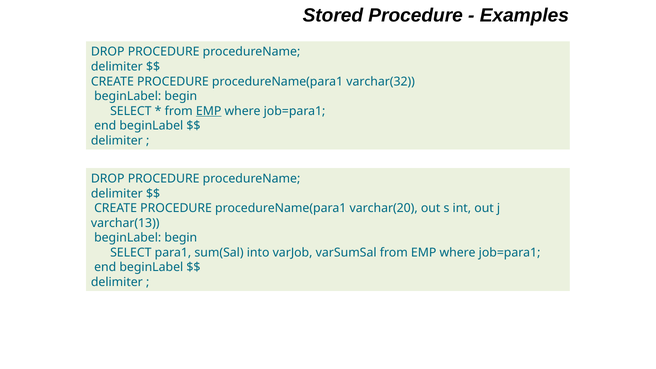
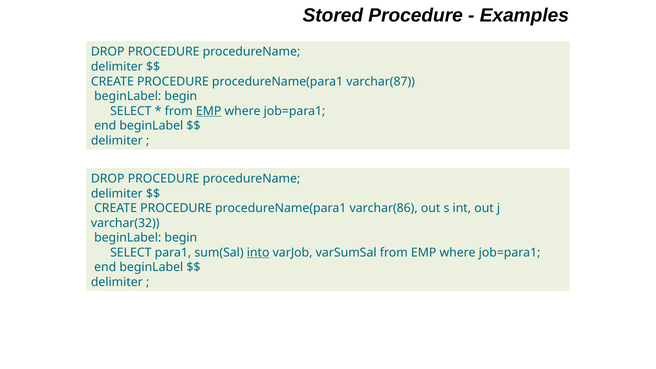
varchar(32: varchar(32 -> varchar(87 (381, 81)
varchar(20: varchar(20 -> varchar(86 (384, 208)
varchar(13: varchar(13 -> varchar(32 (125, 223)
into underline: none -> present (258, 253)
